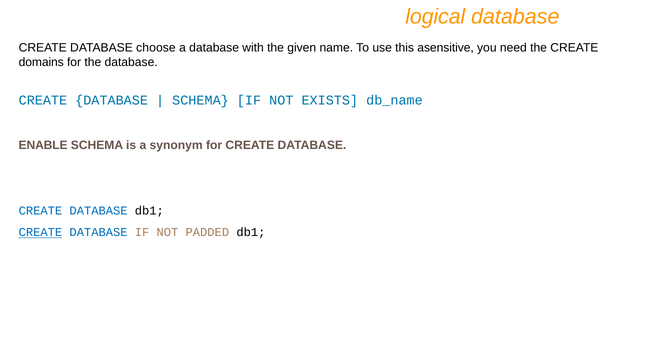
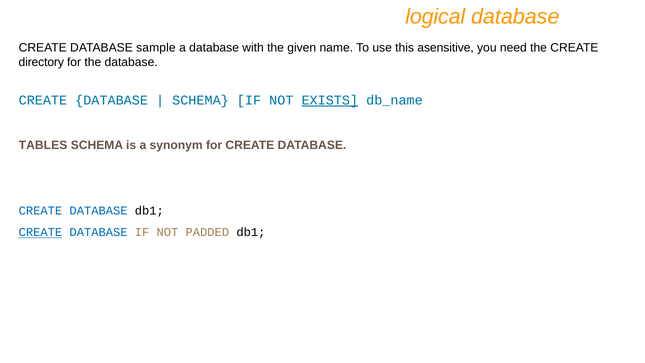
choose: choose -> sample (156, 48)
domains: domains -> directory (41, 62)
EXISTS underline: none -> present (330, 100)
ENABLE: ENABLE -> TABLES (43, 145)
